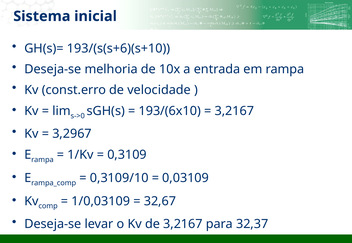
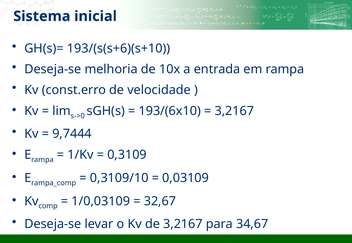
3,2967: 3,2967 -> 9,7444 (72, 134)
32,37: 32,37 -> 34,67 (252, 225)
